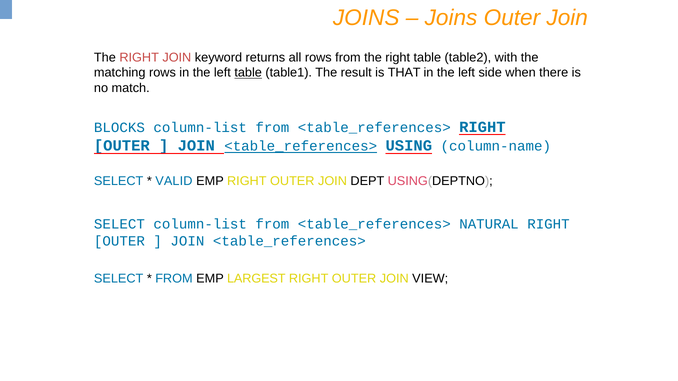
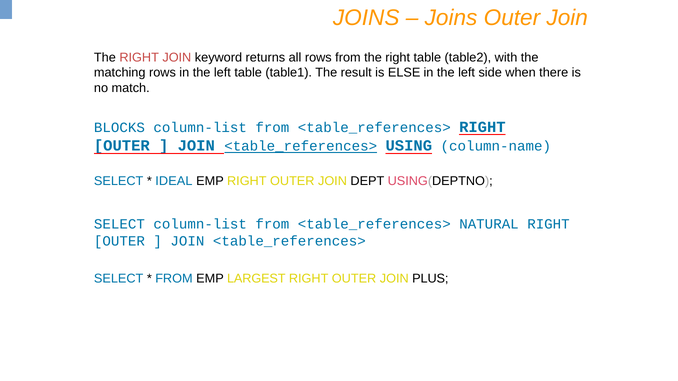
table underline: present -> none (248, 73)
THAT: THAT -> ELSE (404, 73)
VALID: VALID -> IDEAL (174, 181)
VIEW: VIEW -> PLUS (430, 279)
